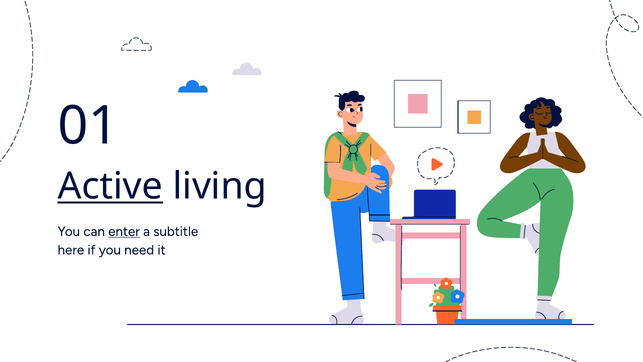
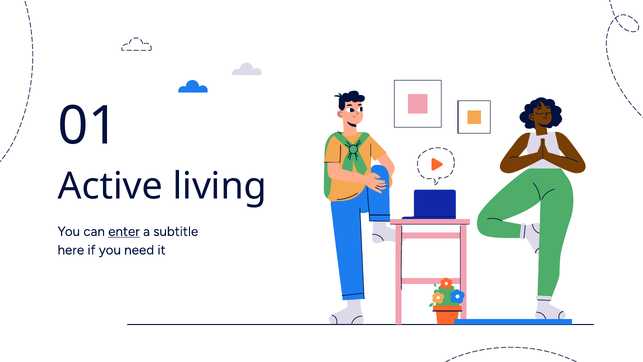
Active underline: present -> none (110, 186)
